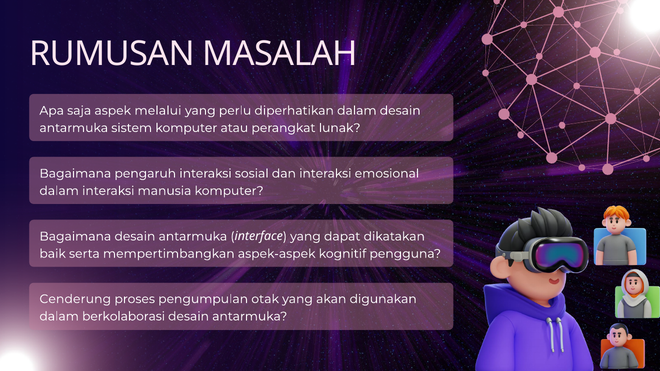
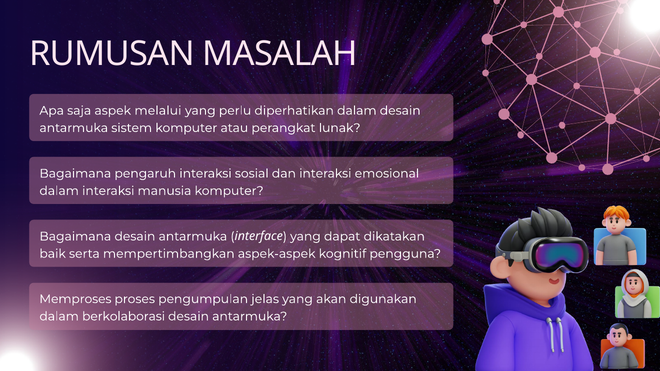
Cenderung: Cenderung -> Memproses (75, 299)
otak: otak -> jelas (265, 299)
